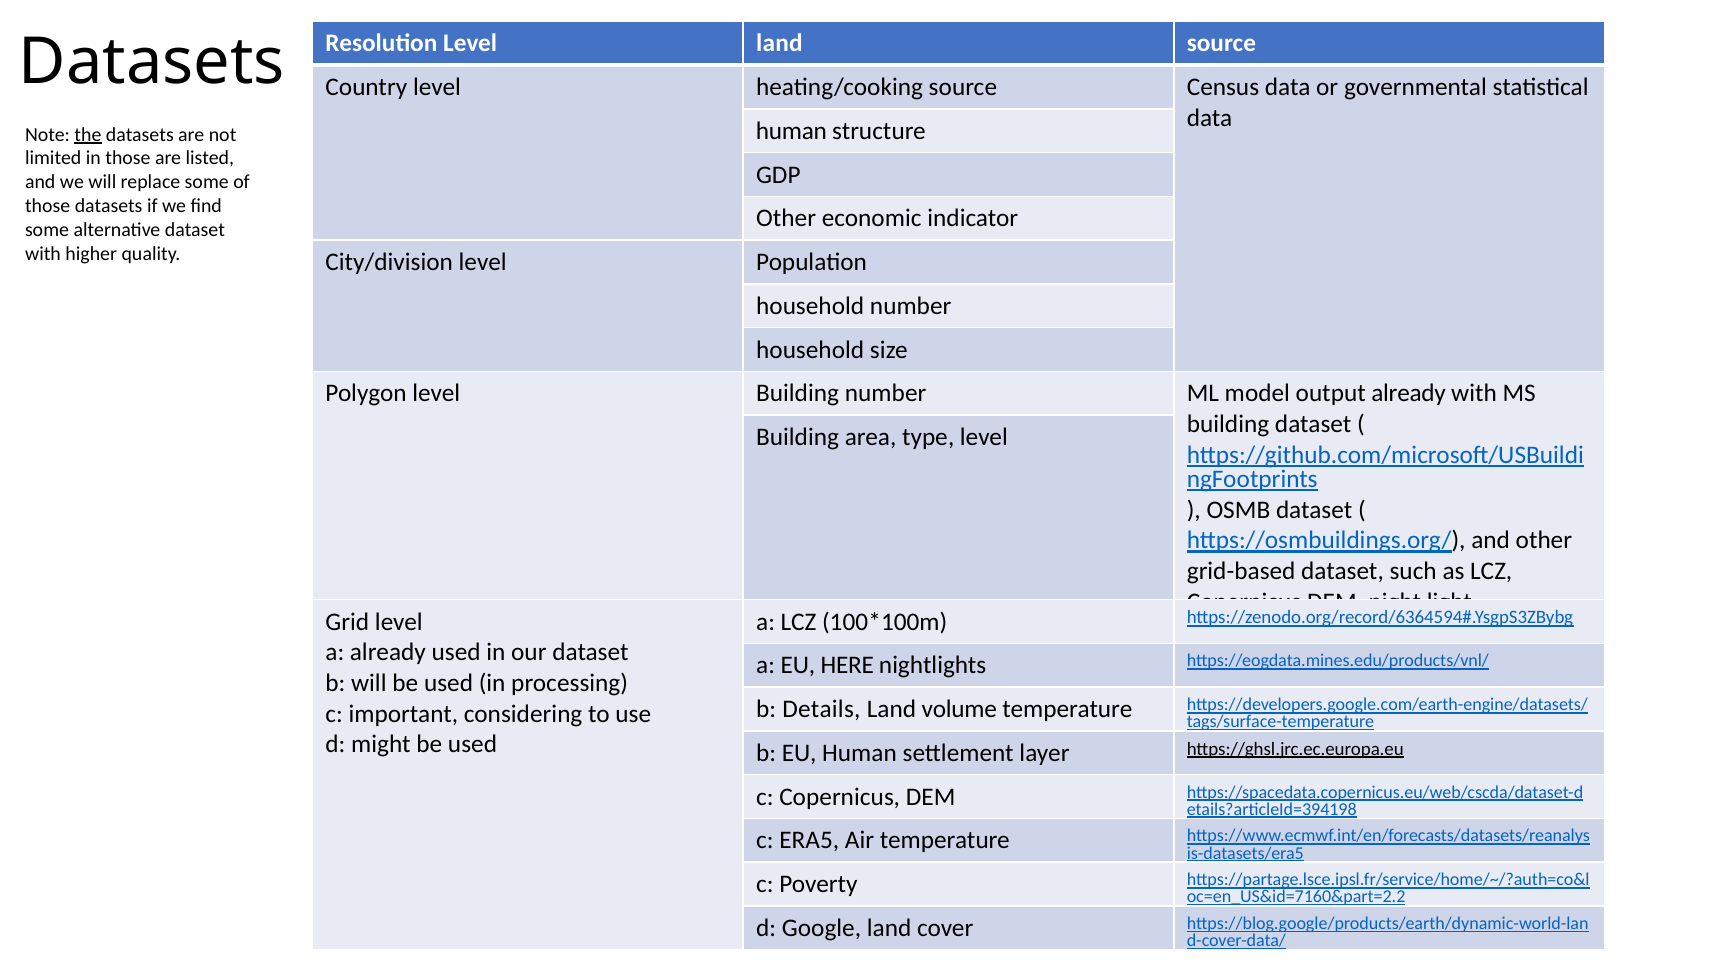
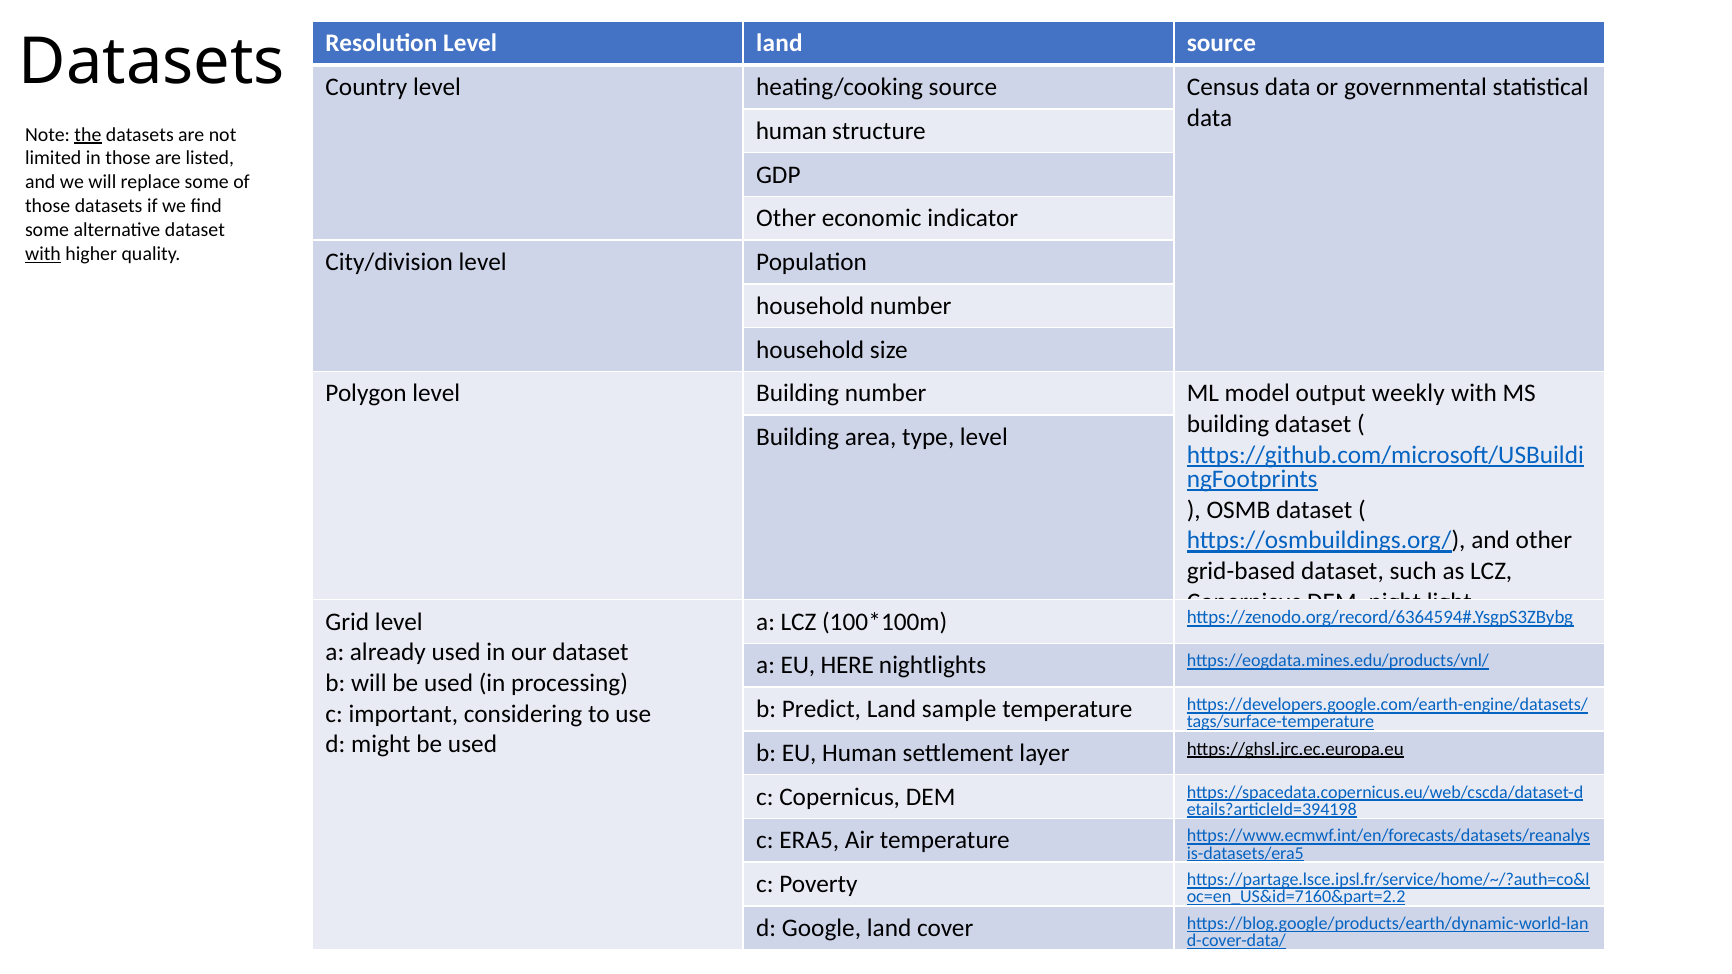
with underline: none -> present (43, 254)
output already: already -> weekly (1408, 394)
Details: Details -> Predict (821, 709)
volume: volume -> sample (959, 709)
